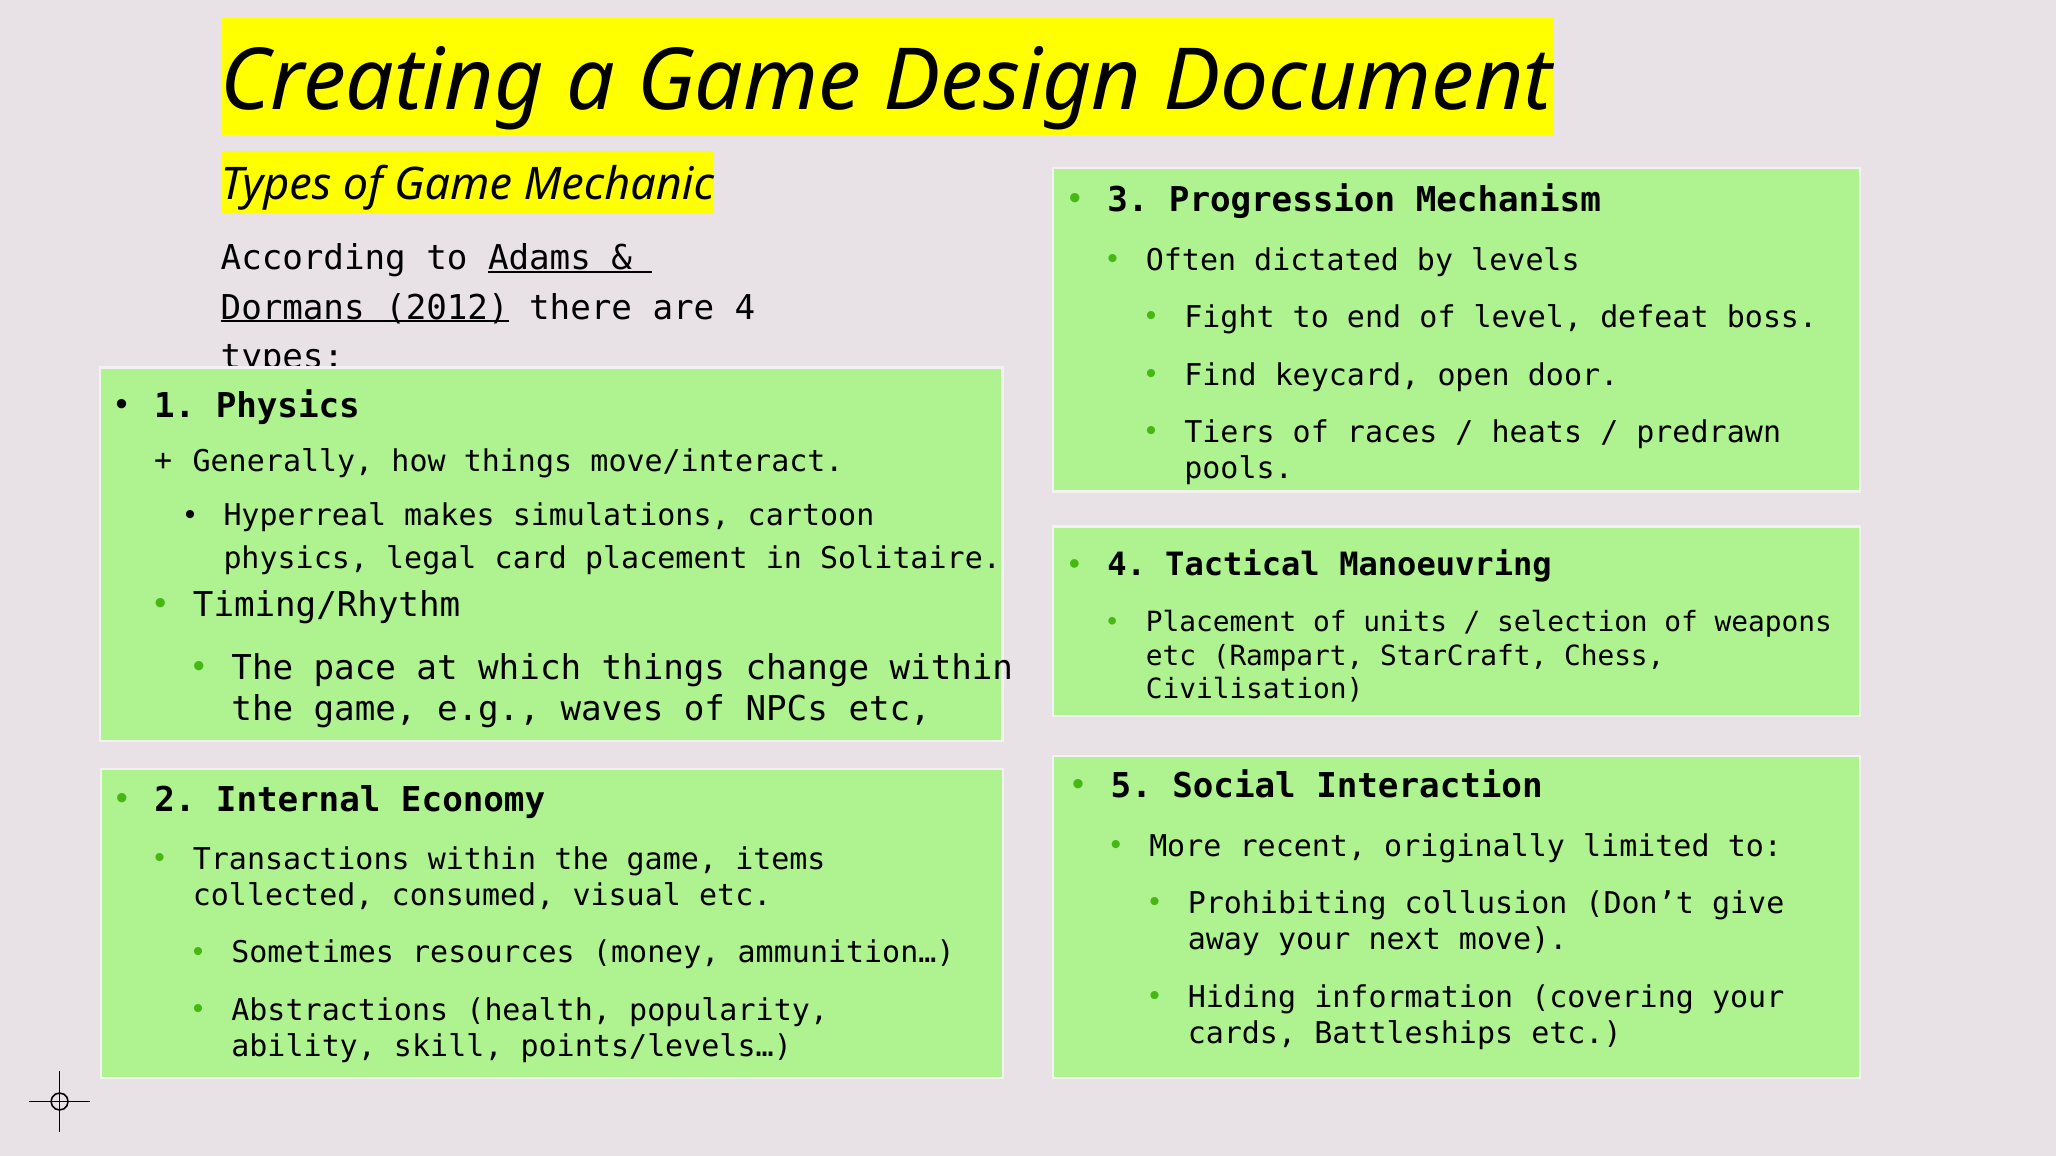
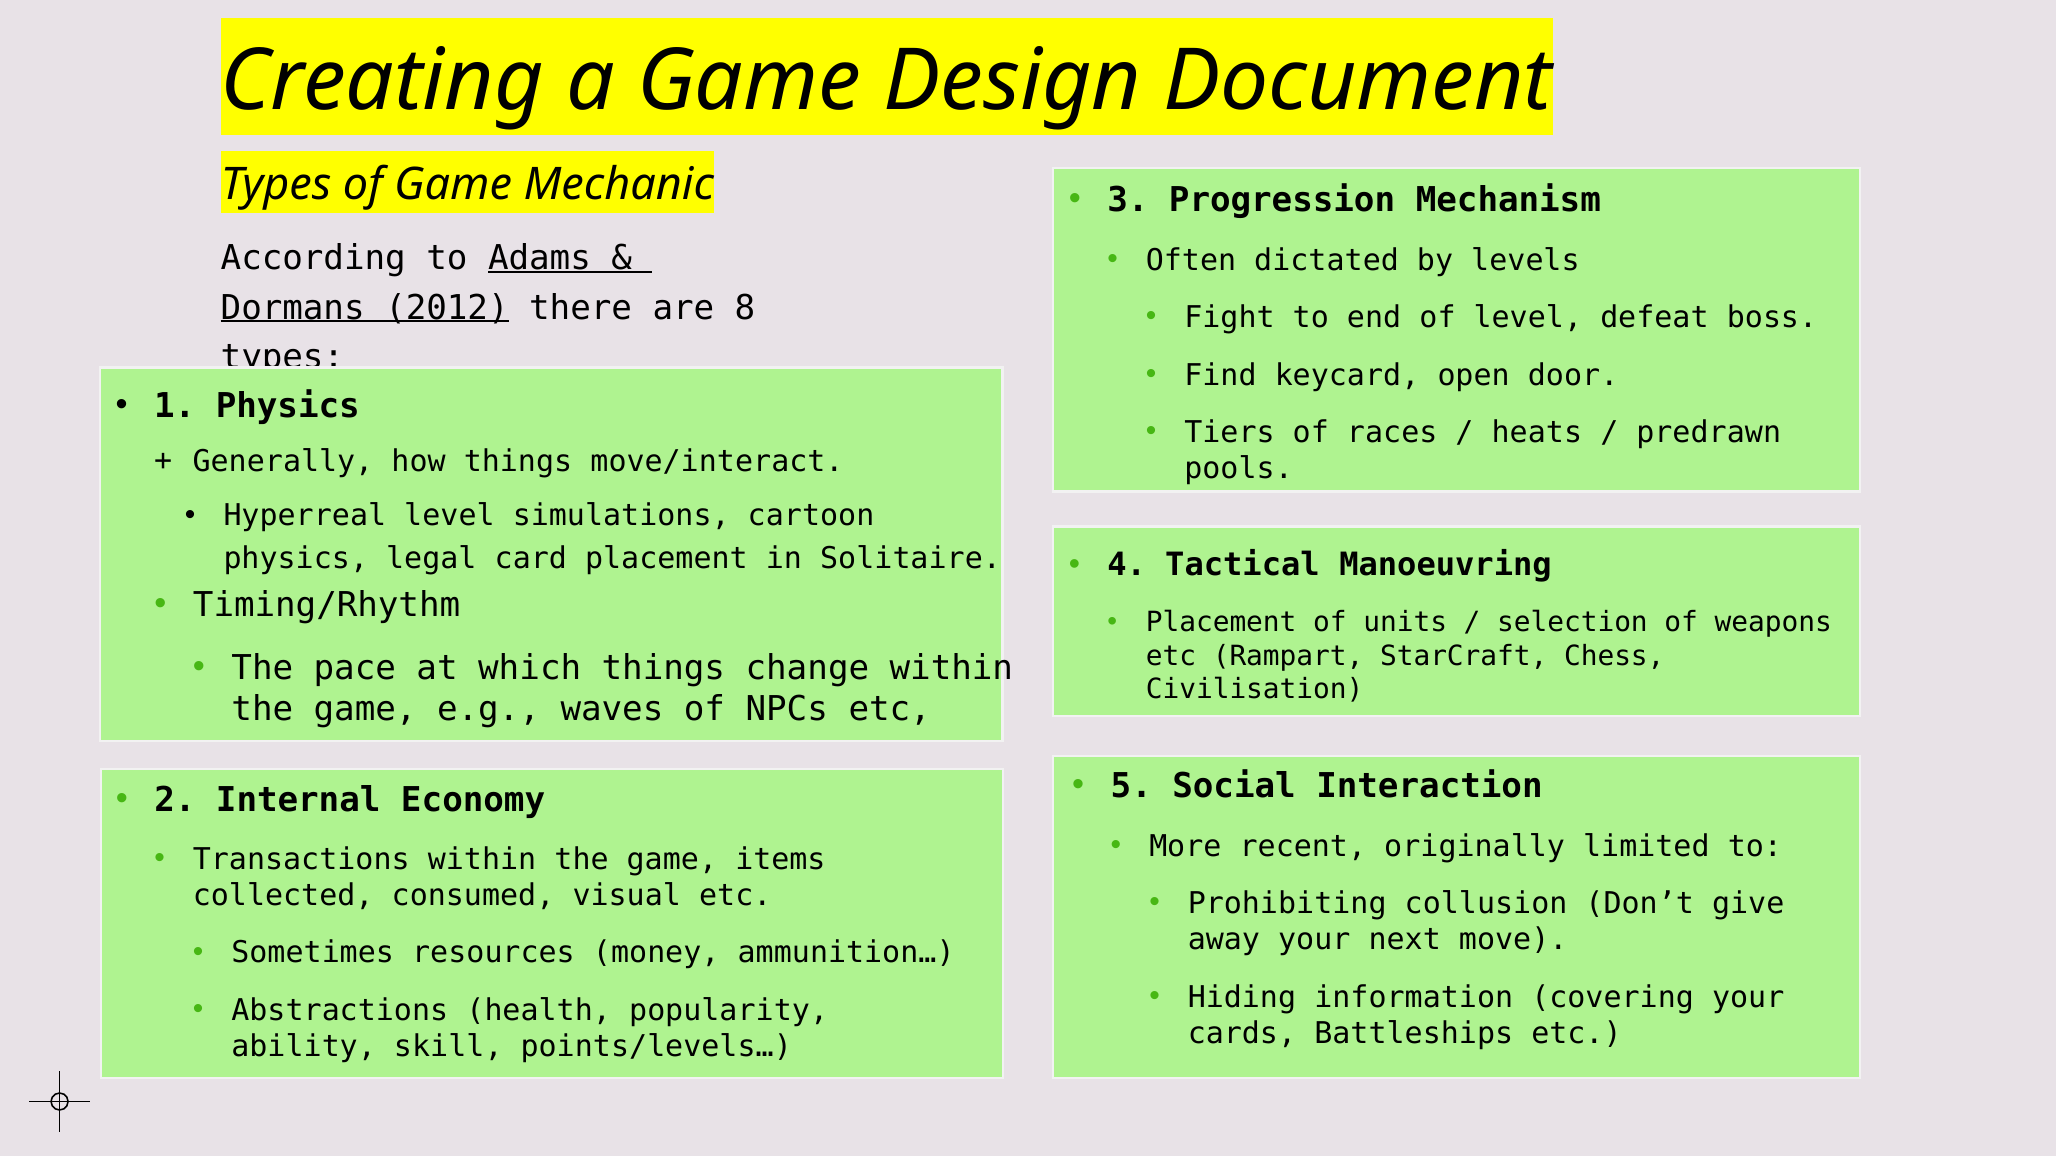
are 4: 4 -> 8 (745, 308)
Hyperreal makes: makes -> level (449, 516)
